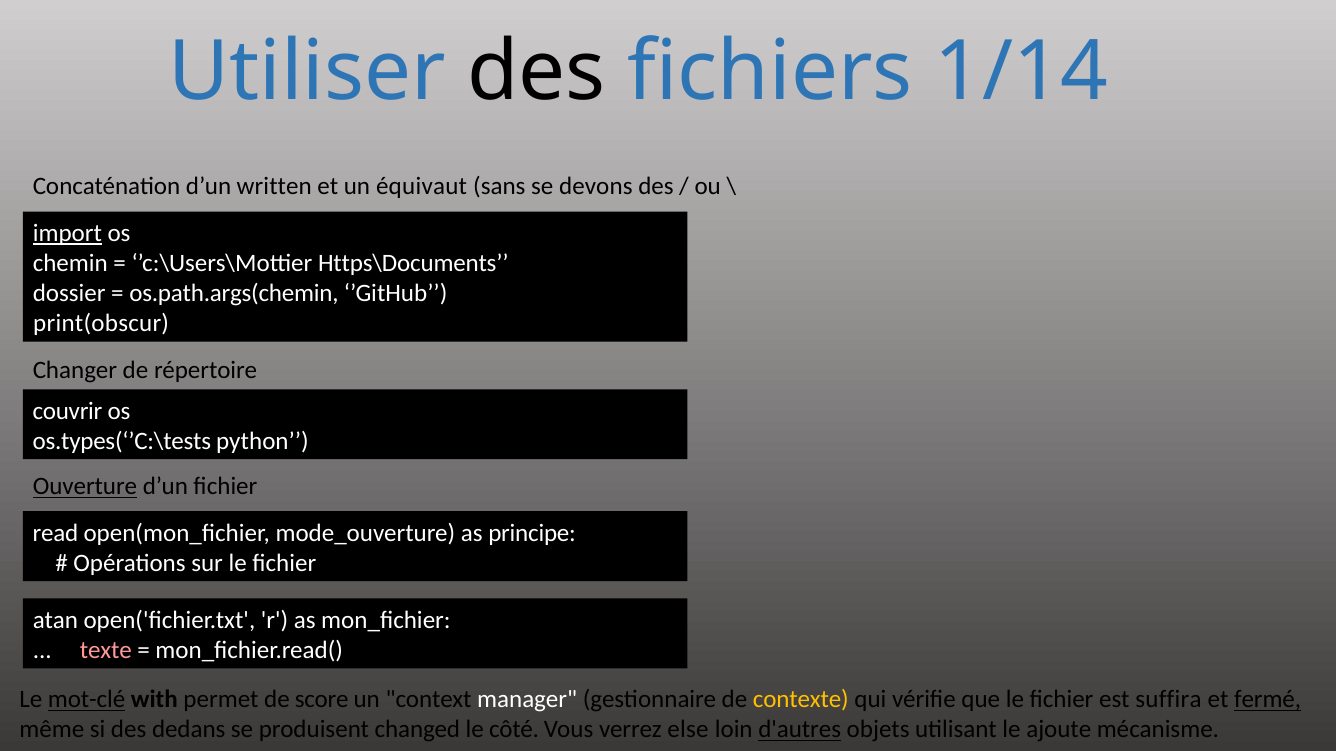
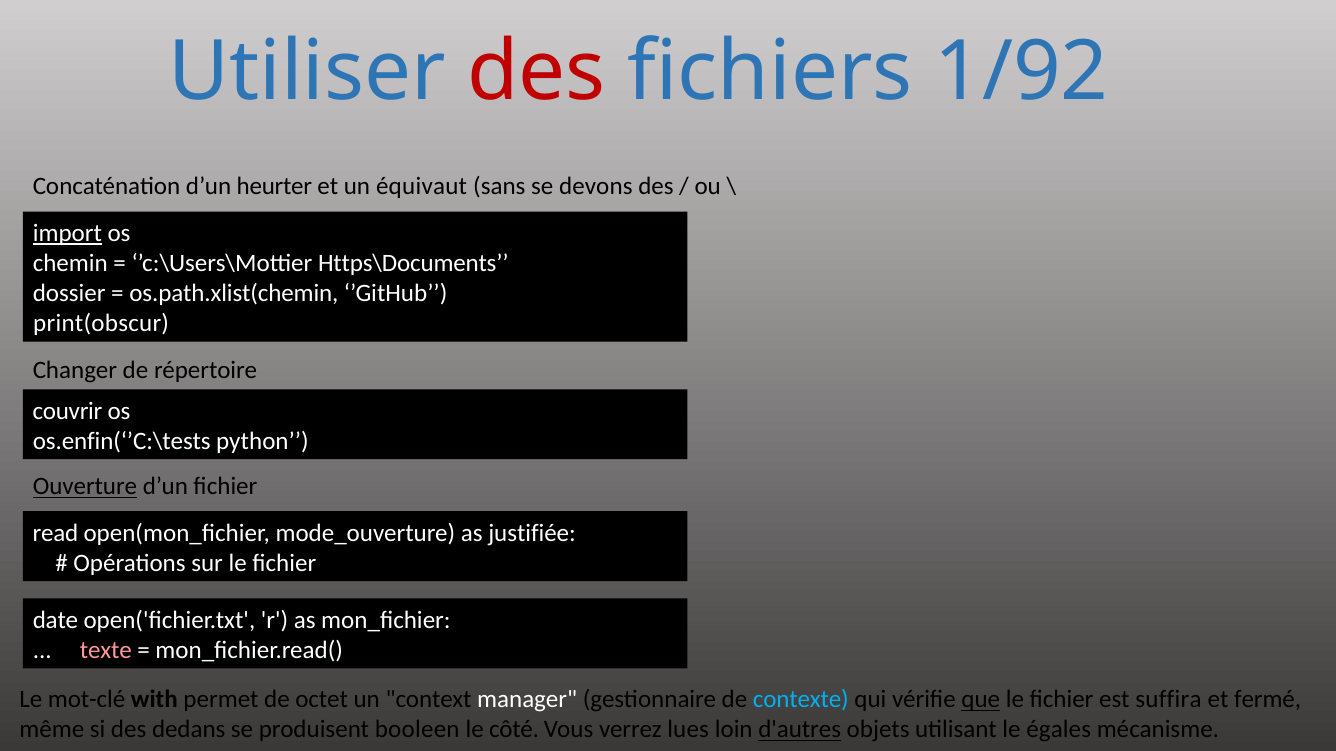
des colour: black -> red (537, 72)
1/14: 1/14 -> 1/92 (1022, 72)
written: written -> heurter (274, 187)
os.path.args(chemin: os.path.args(chemin -> os.path.xlist(chemin (234, 294)
os.types(‘’C:\tests: os.types(‘’C:\tests -> os.enfin(‘’C:\tests (122, 441)
principe: principe -> justifiée (532, 533)
atan: atan -> date (55, 621)
mot-clé underline: present -> none (87, 700)
score: score -> octet (322, 700)
contexte colour: yellow -> light blue (801, 700)
que underline: none -> present (981, 700)
fermé underline: present -> none (1268, 700)
changed: changed -> booleen (417, 730)
else: else -> lues (688, 730)
ajoute: ajoute -> égales (1059, 730)
